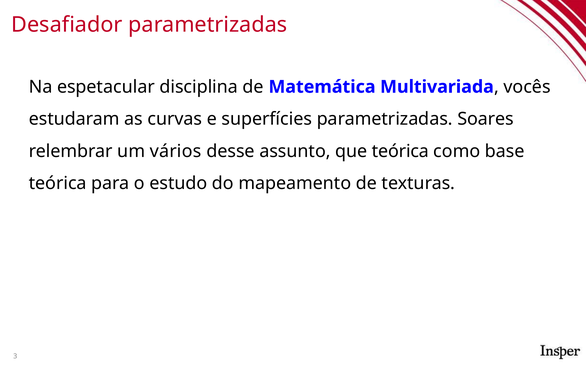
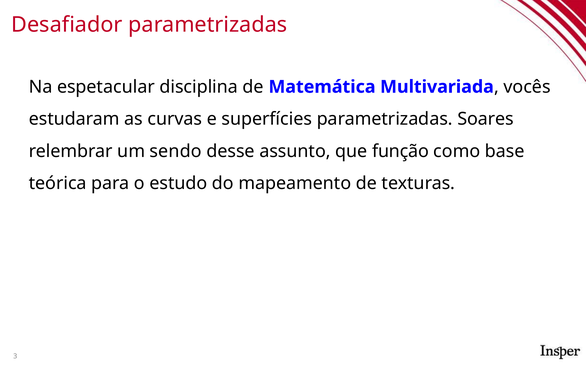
vários: vários -> sendo (176, 151)
que teórica: teórica -> função (400, 151)
